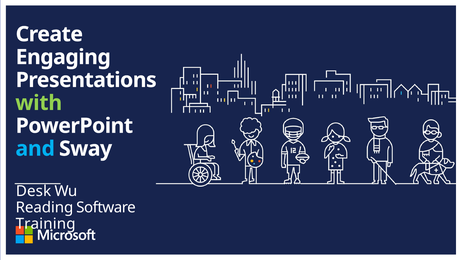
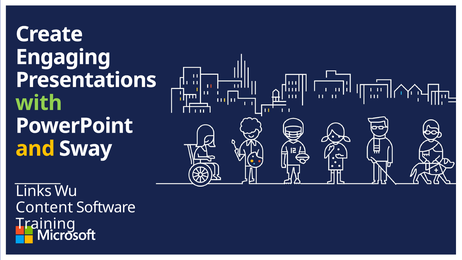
and colour: light blue -> yellow (35, 149)
Desk: Desk -> Links (34, 191)
Reading: Reading -> Content (44, 207)
